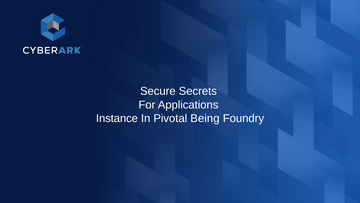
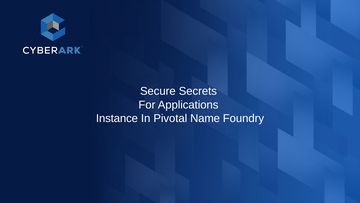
Being: Being -> Name (205, 118)
